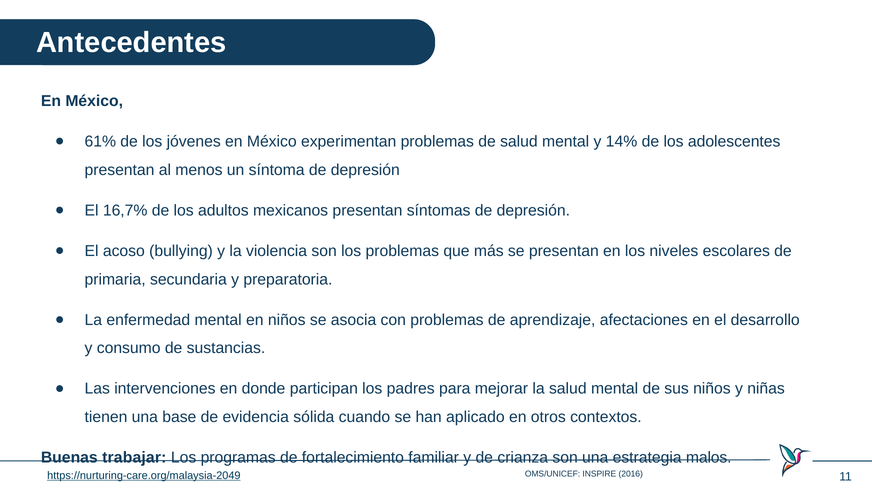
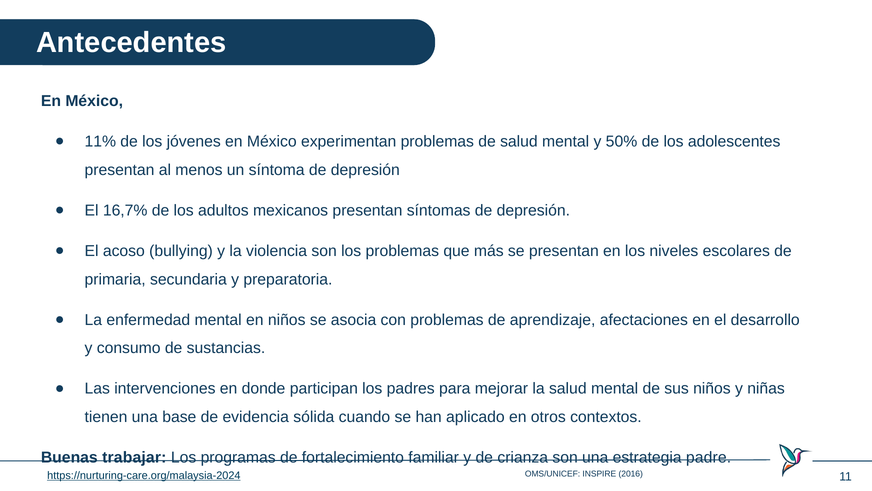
61%: 61% -> 11% (100, 141)
14%: 14% -> 50% (622, 141)
malos: malos -> padre (709, 457)
https://nurturing-care.org/malaysia-2049: https://nurturing-care.org/malaysia-2049 -> https://nurturing-care.org/malaysia-2024 (144, 475)
